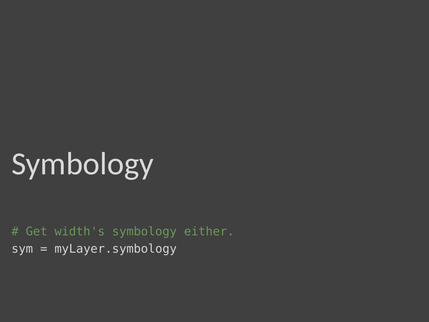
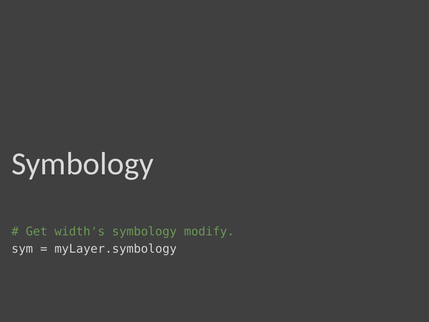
either: either -> modify (209, 231)
